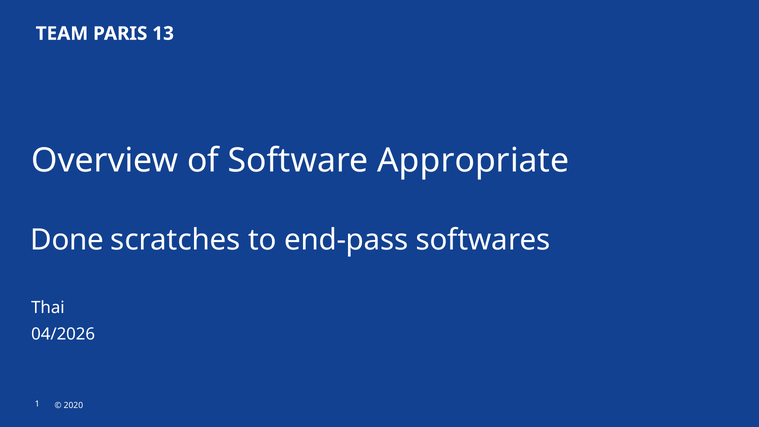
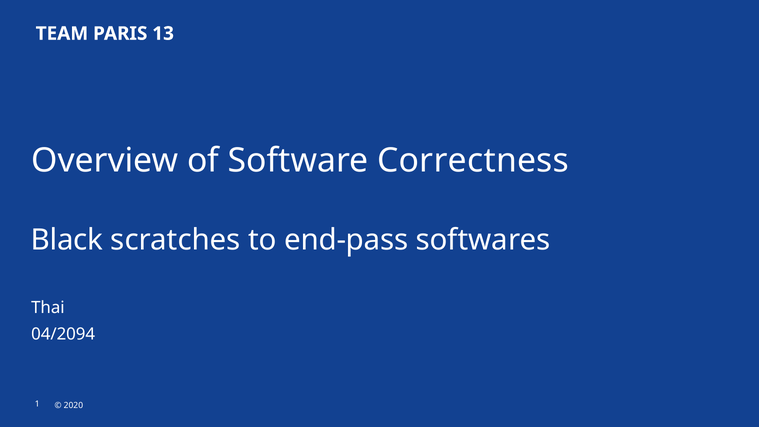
Appropriate: Appropriate -> Correctness (473, 161)
Done: Done -> Black (67, 240)
04/2026: 04/2026 -> 04/2094 (63, 334)
